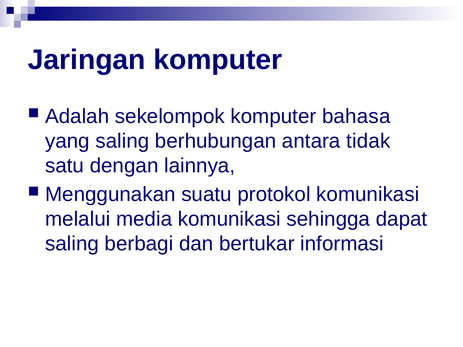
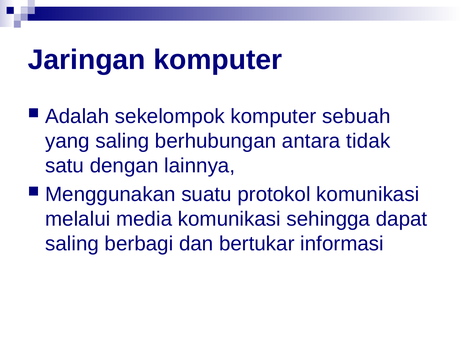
bahasa: bahasa -> sebuah (356, 116)
